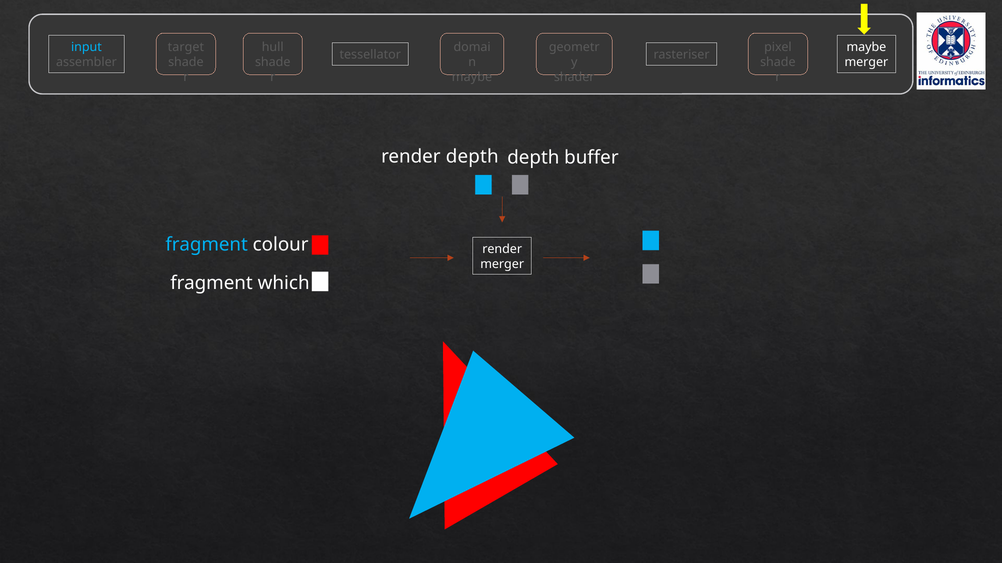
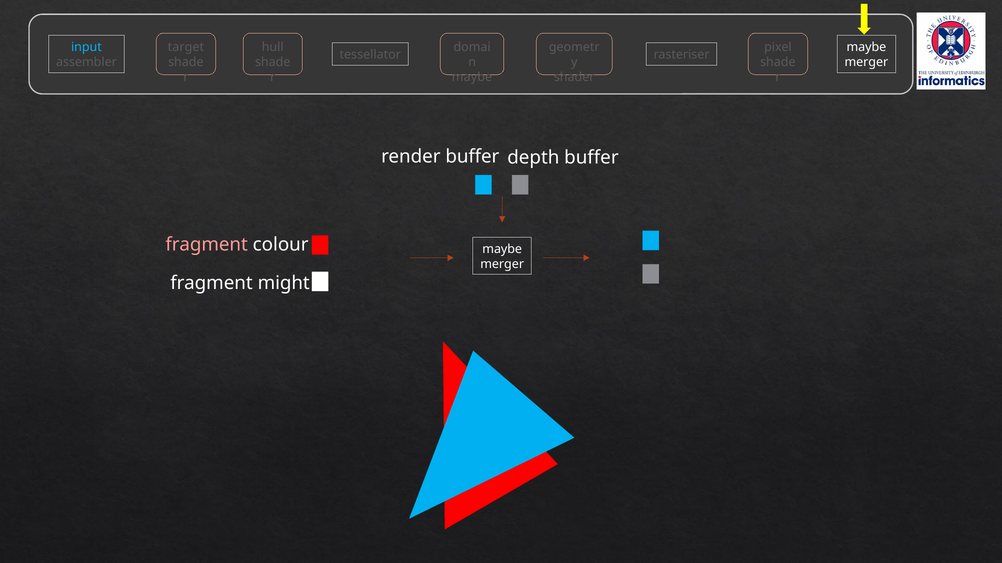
render depth: depth -> buffer (472, 157)
fragment colour: light blue -> pink (207, 245)
render: render -> maybe (502, 249)
which: which -> might (284, 283)
